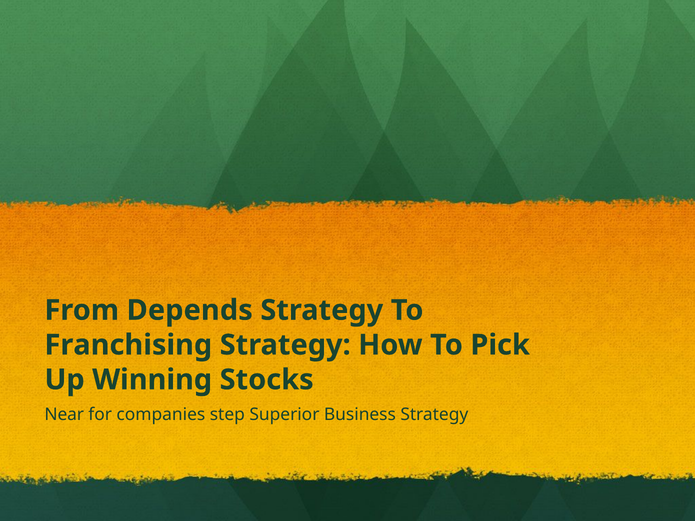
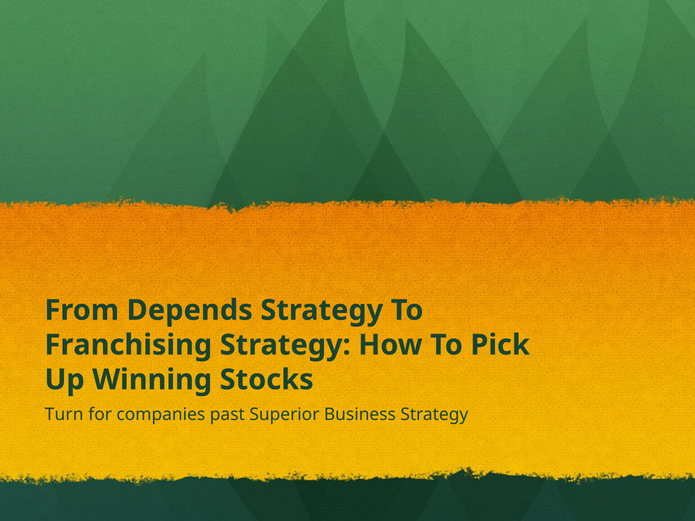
Near: Near -> Turn (64, 415)
step: step -> past (227, 415)
